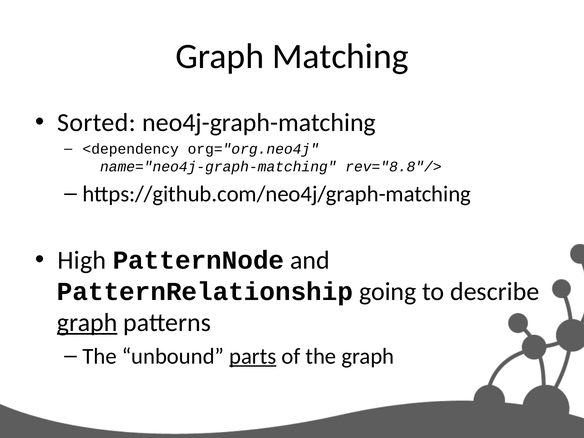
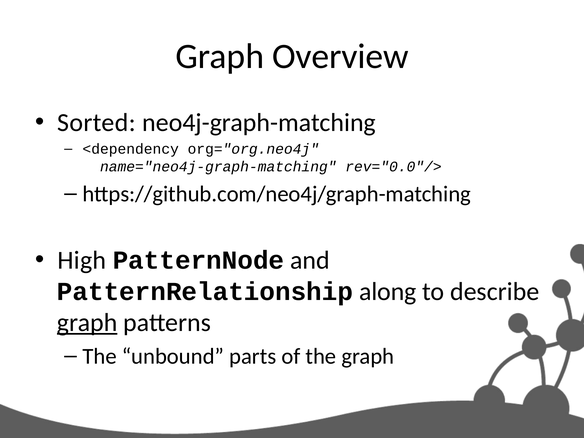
Matching: Matching -> Overview (340, 57)
rev="8.8"/>: rev="8.8"/> -> rev="0.0"/> (393, 167)
going: going -> along (388, 292)
parts underline: present -> none (253, 356)
